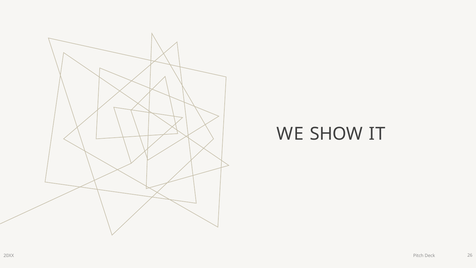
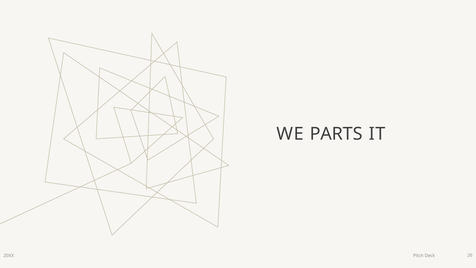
SHOW: SHOW -> PARTS (336, 134)
